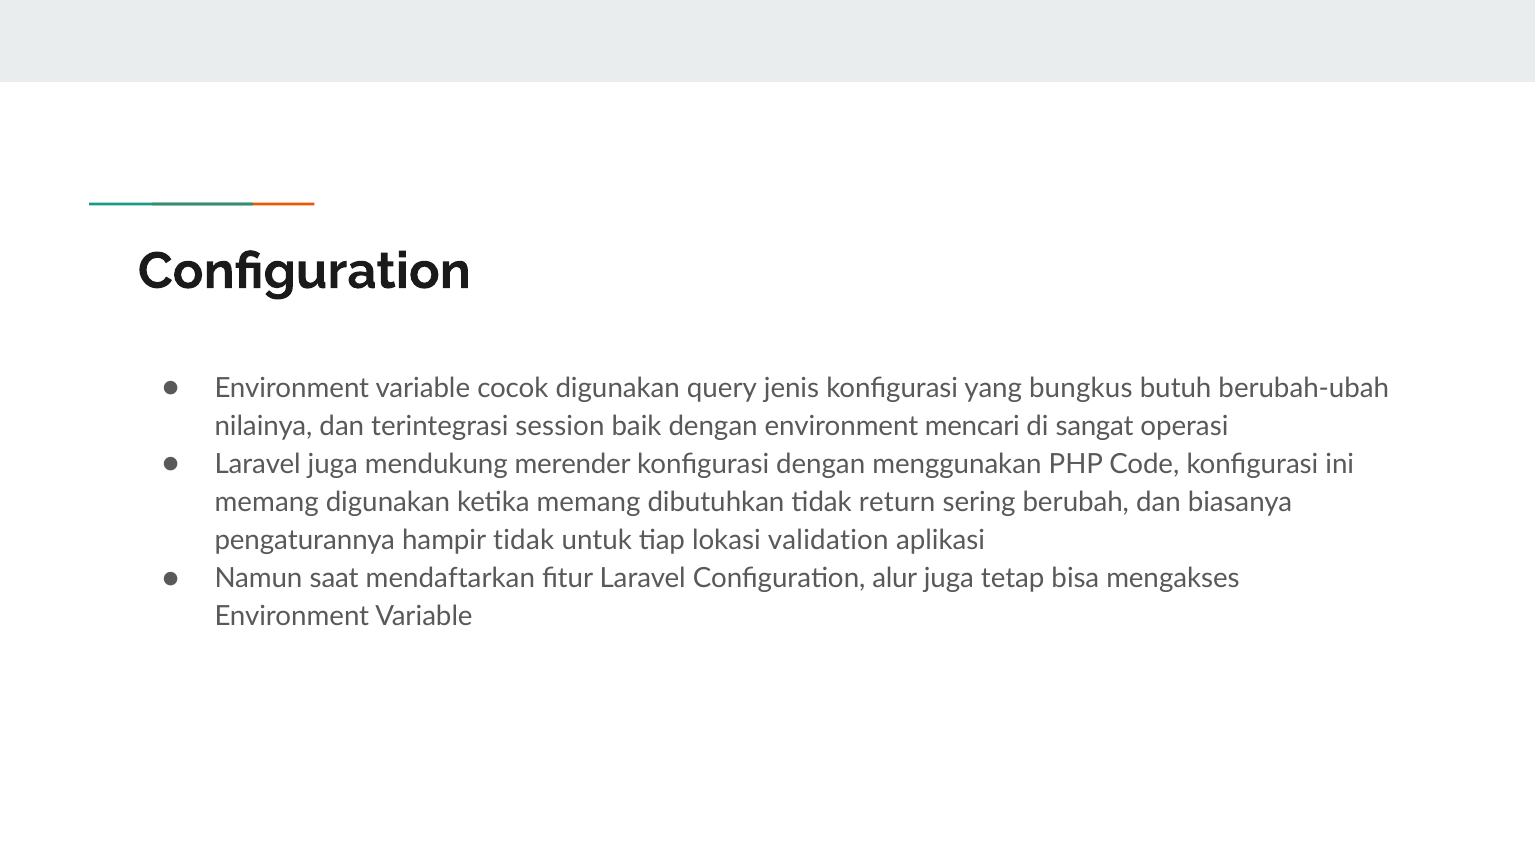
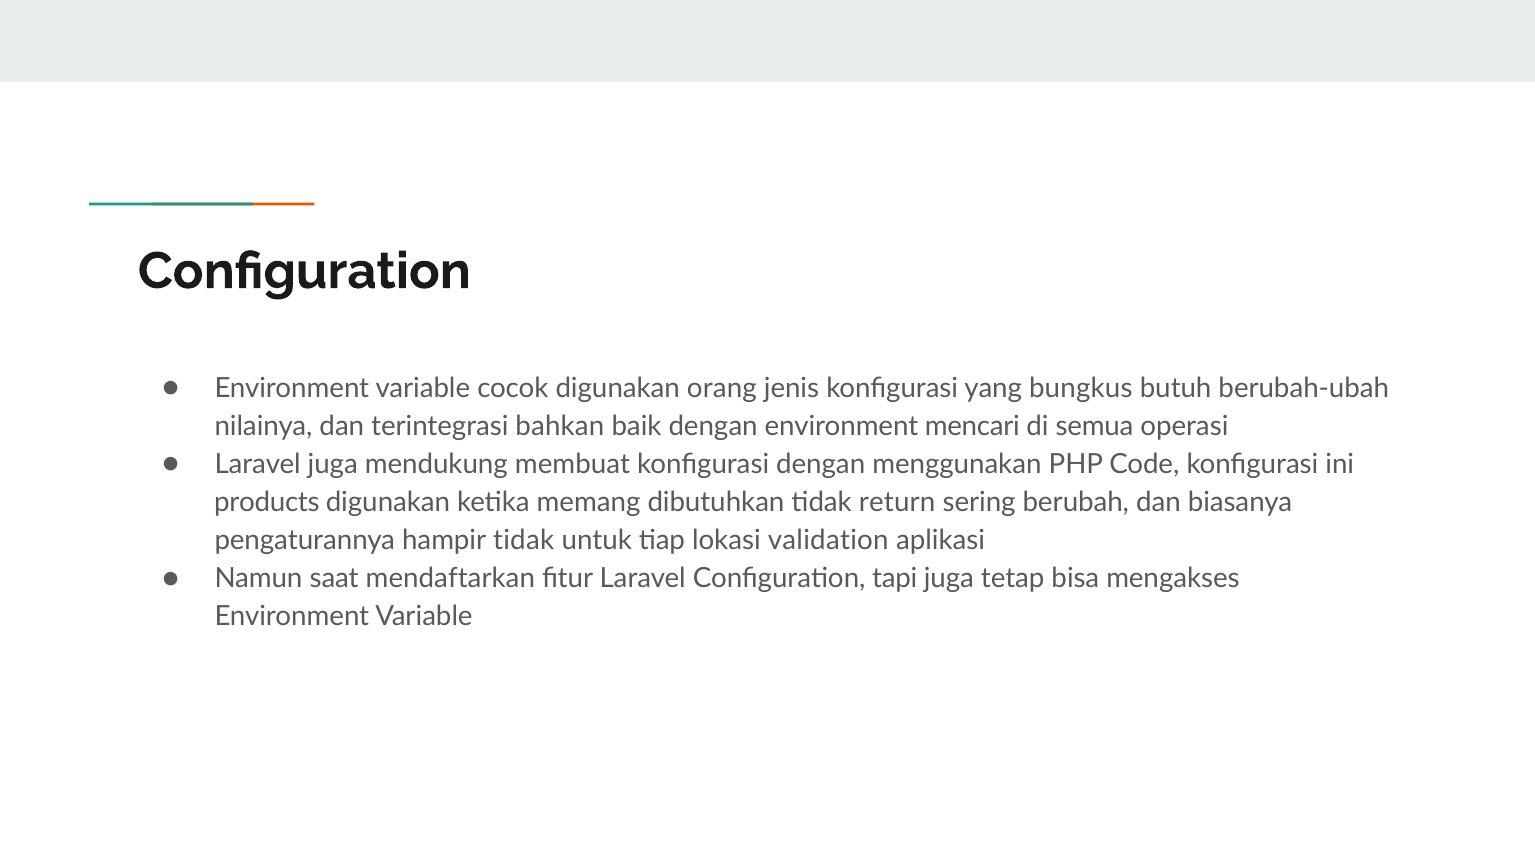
query: query -> orang (722, 388)
session: session -> bahkan (560, 426)
sangat: sangat -> semua (1095, 426)
merender: merender -> membuat (572, 464)
memang: memang -> products (267, 502)
alur: alur -> tapi (895, 578)
